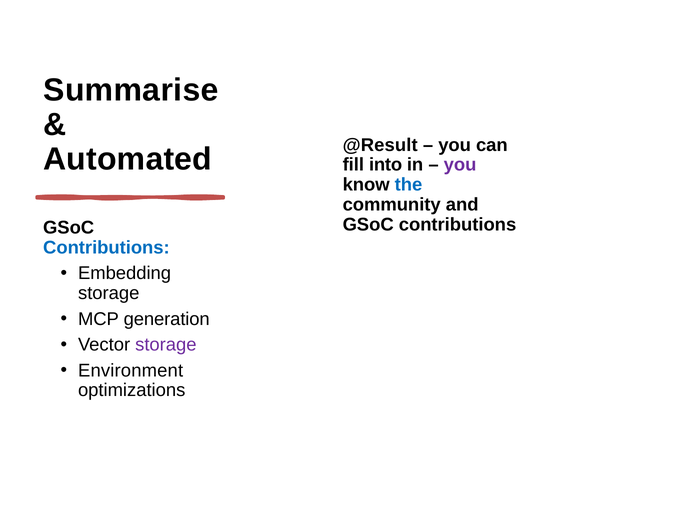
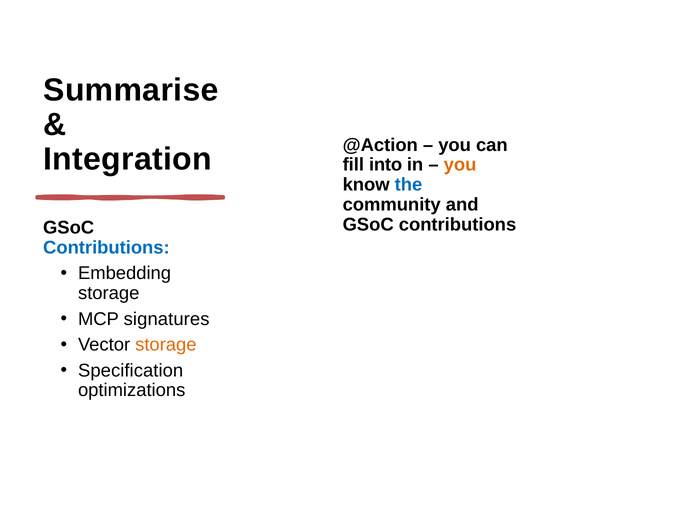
@Result: @Result -> @Action (380, 145)
Automated: Automated -> Integration (127, 159)
you colour: purple -> orange (460, 165)
generation: generation -> signatures (167, 319)
storage colour: purple -> orange (166, 345)
Environment: Environment -> Specification (131, 371)
